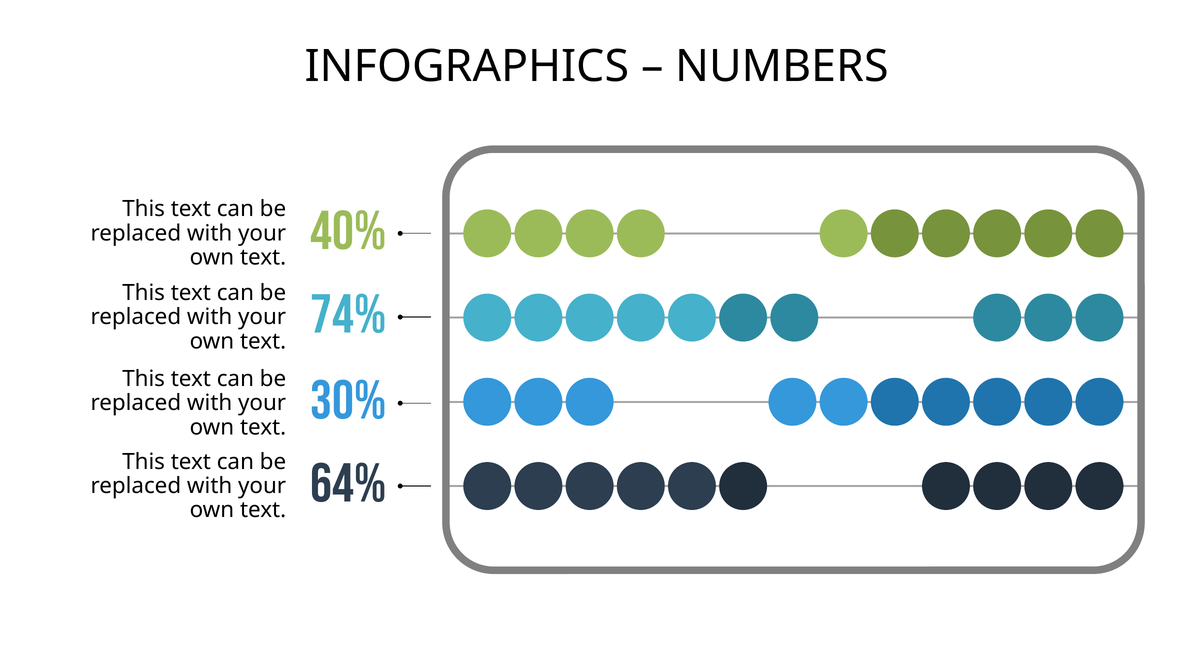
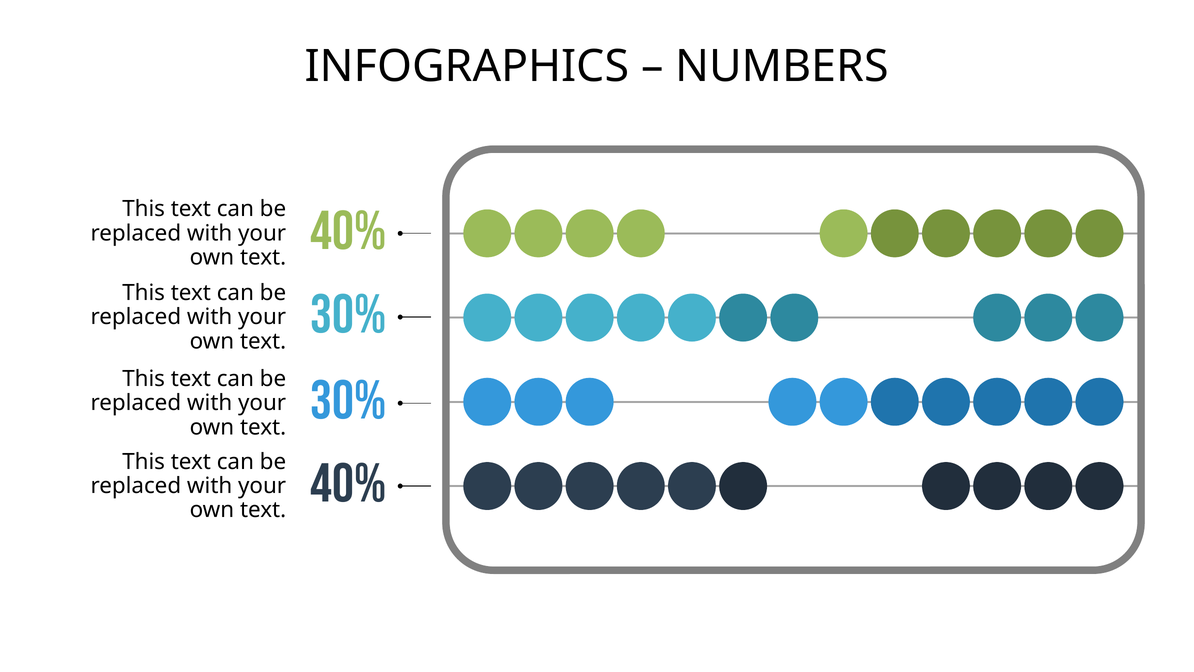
74%: 74% -> 30% (348, 315)
64%: 64% -> 40% (348, 484)
